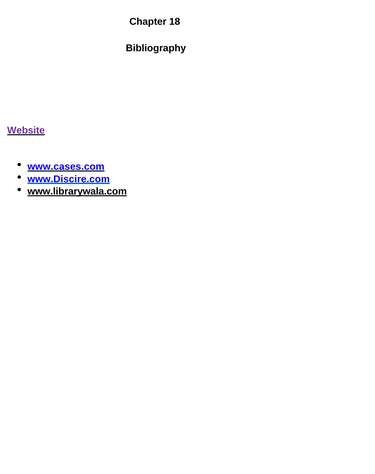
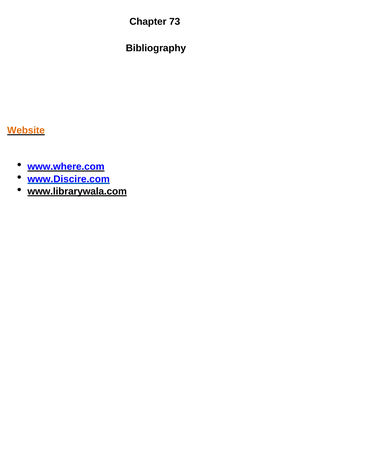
18: 18 -> 73 (175, 22)
Website colour: purple -> orange (26, 130)
www.cases.com: www.cases.com -> www.where.com (66, 166)
